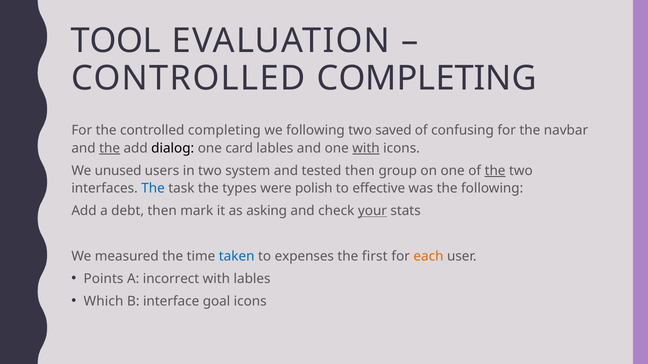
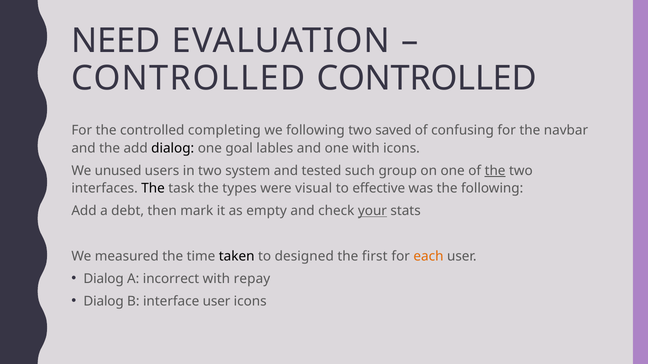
TOOL: TOOL -> NEED (116, 41)
COMPLETING: COMPLETING -> CONTROLLED (427, 78)
the underline: present -> none (110, 148)
card: card -> goal (239, 148)
with underline: present -> none (366, 148)
tested then: then -> such (360, 171)
The colour: blue -> black (153, 189)
polish: polish -> visual (314, 189)
asking: asking -> empty (267, 211)
taken colour: blue -> black (237, 256)
expenses: expenses -> designed (304, 256)
Points: Points -> Dialog (104, 279)
with lables: lables -> repay (252, 279)
Which: Which -> Dialog (104, 302)
interface goal: goal -> user (217, 302)
